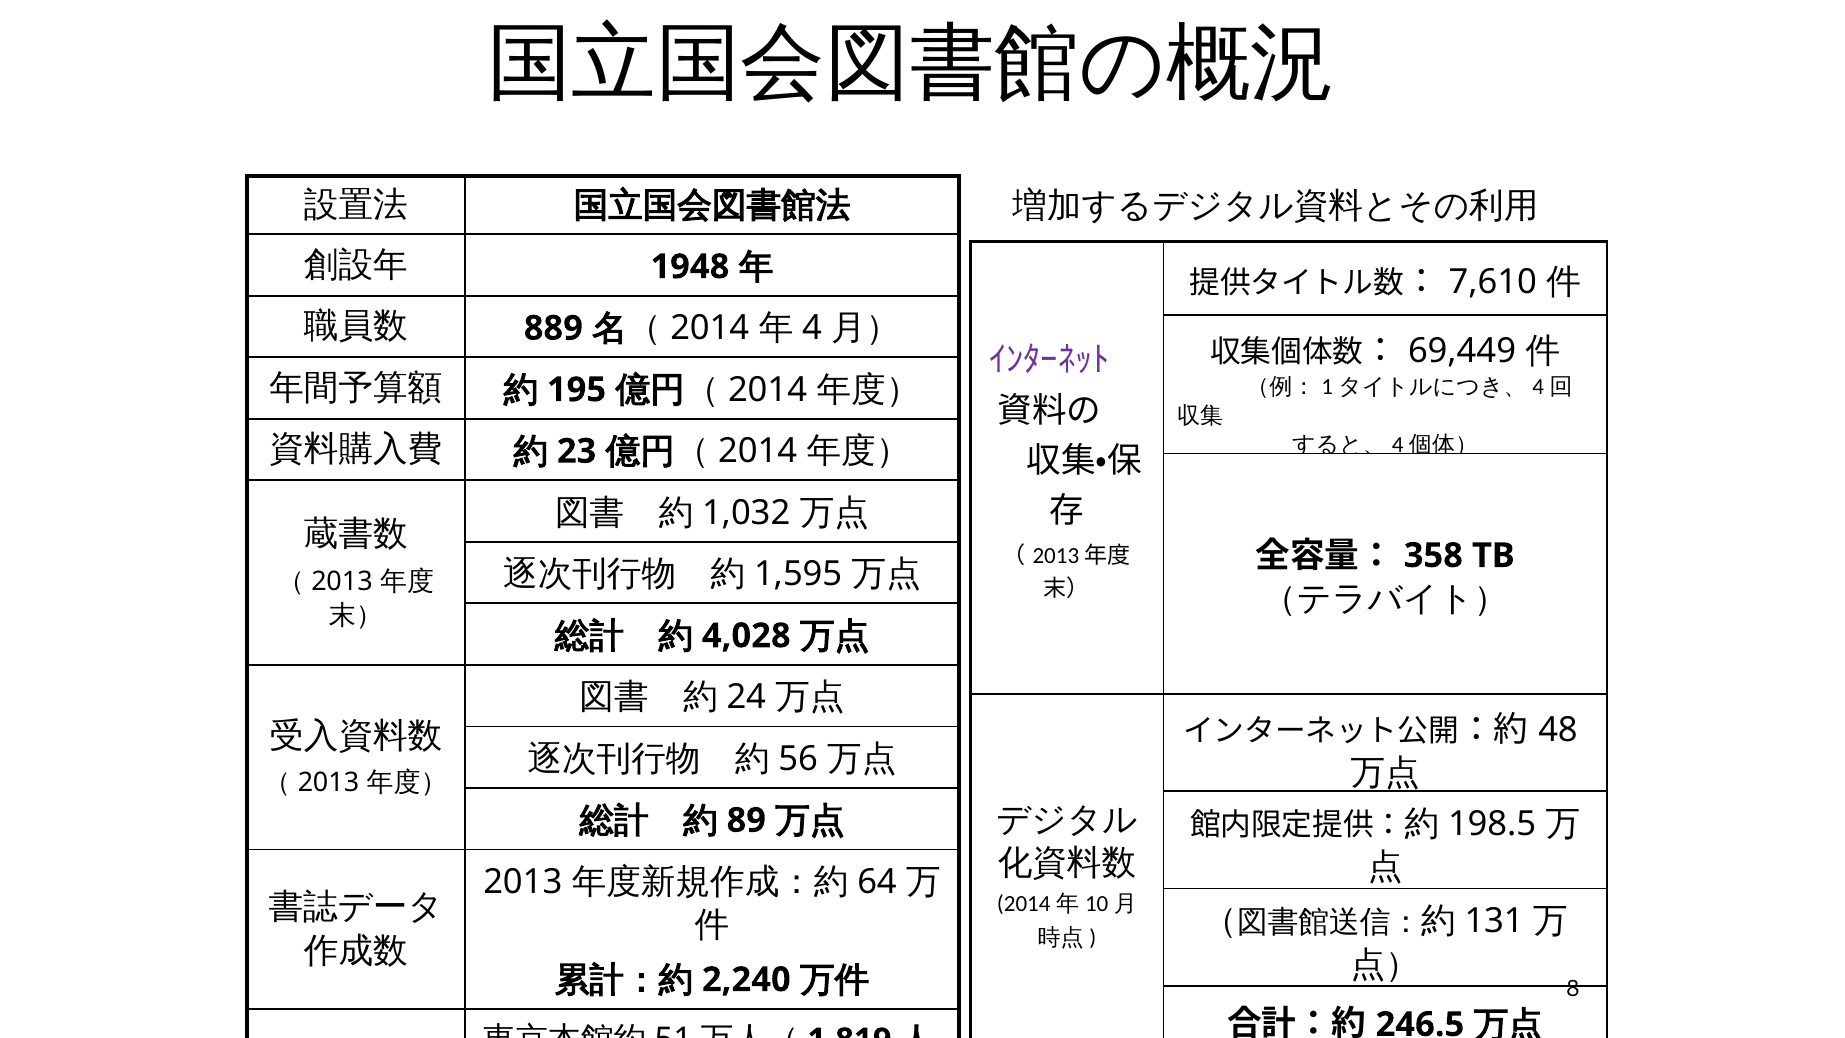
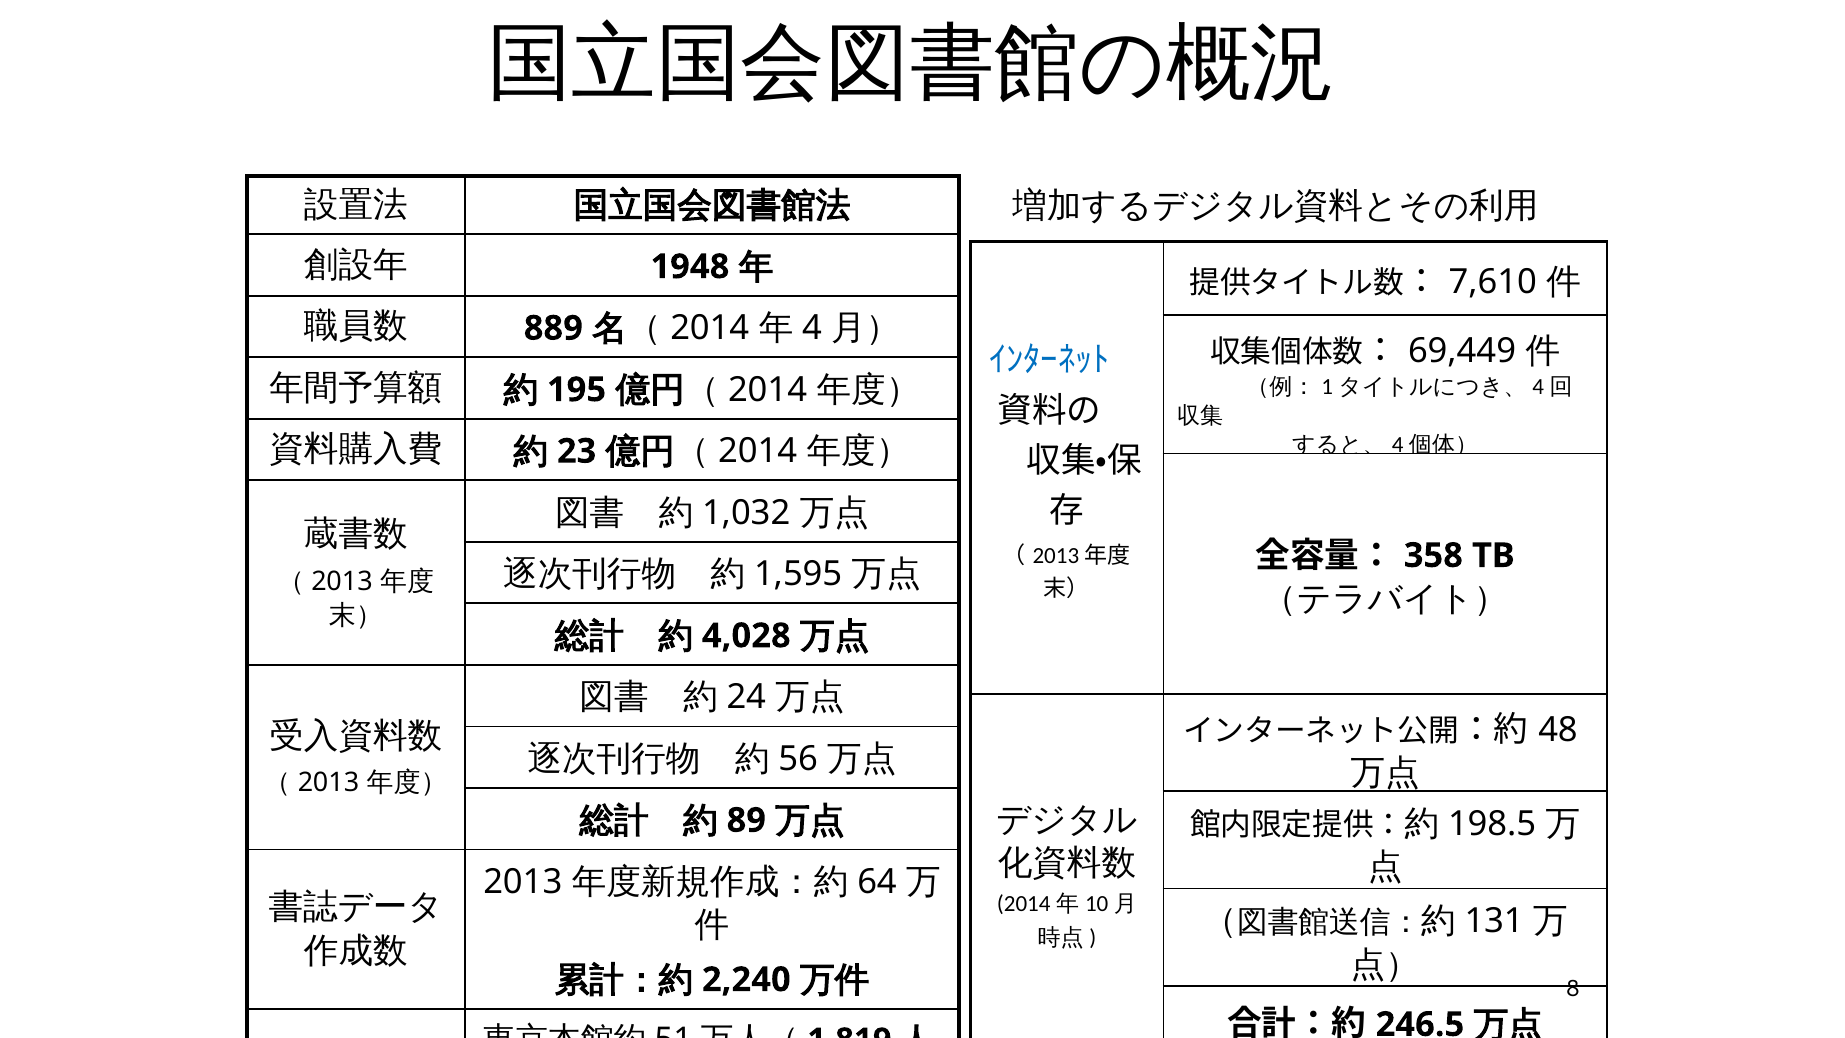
ｲﾝﾀｰﾈｯﾄ colour: purple -> blue (1050, 360)
